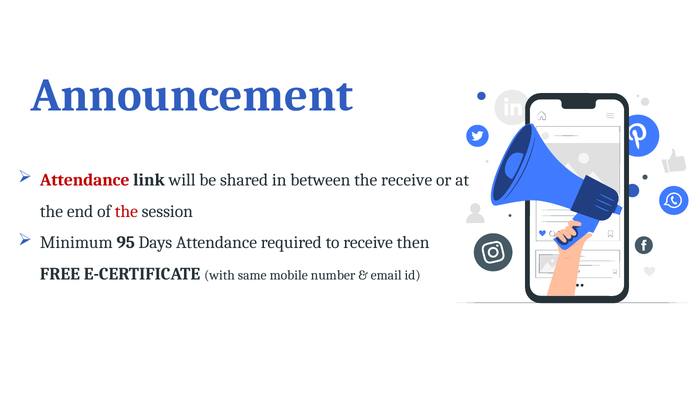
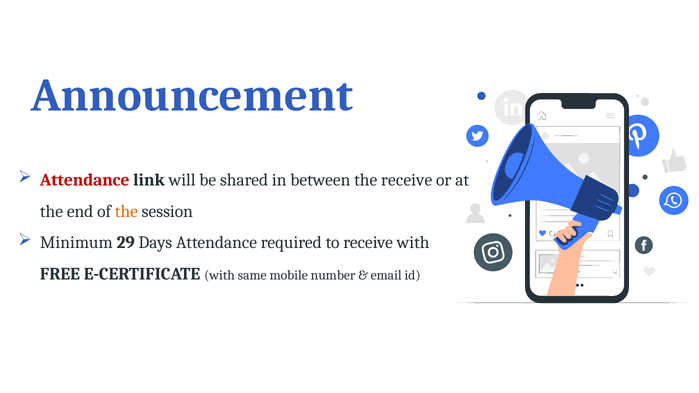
the colour: red -> orange (126, 211)
95: 95 -> 29 (126, 243)
receive then: then -> with (413, 243)
